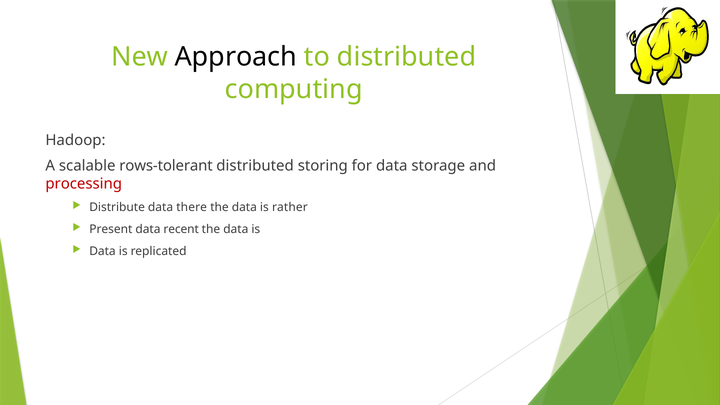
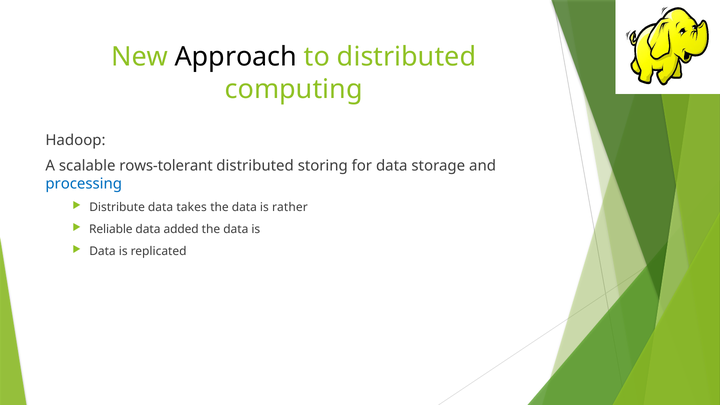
processing colour: red -> blue (84, 184)
there: there -> takes (192, 207)
Present: Present -> Reliable (111, 229)
recent: recent -> added (181, 229)
